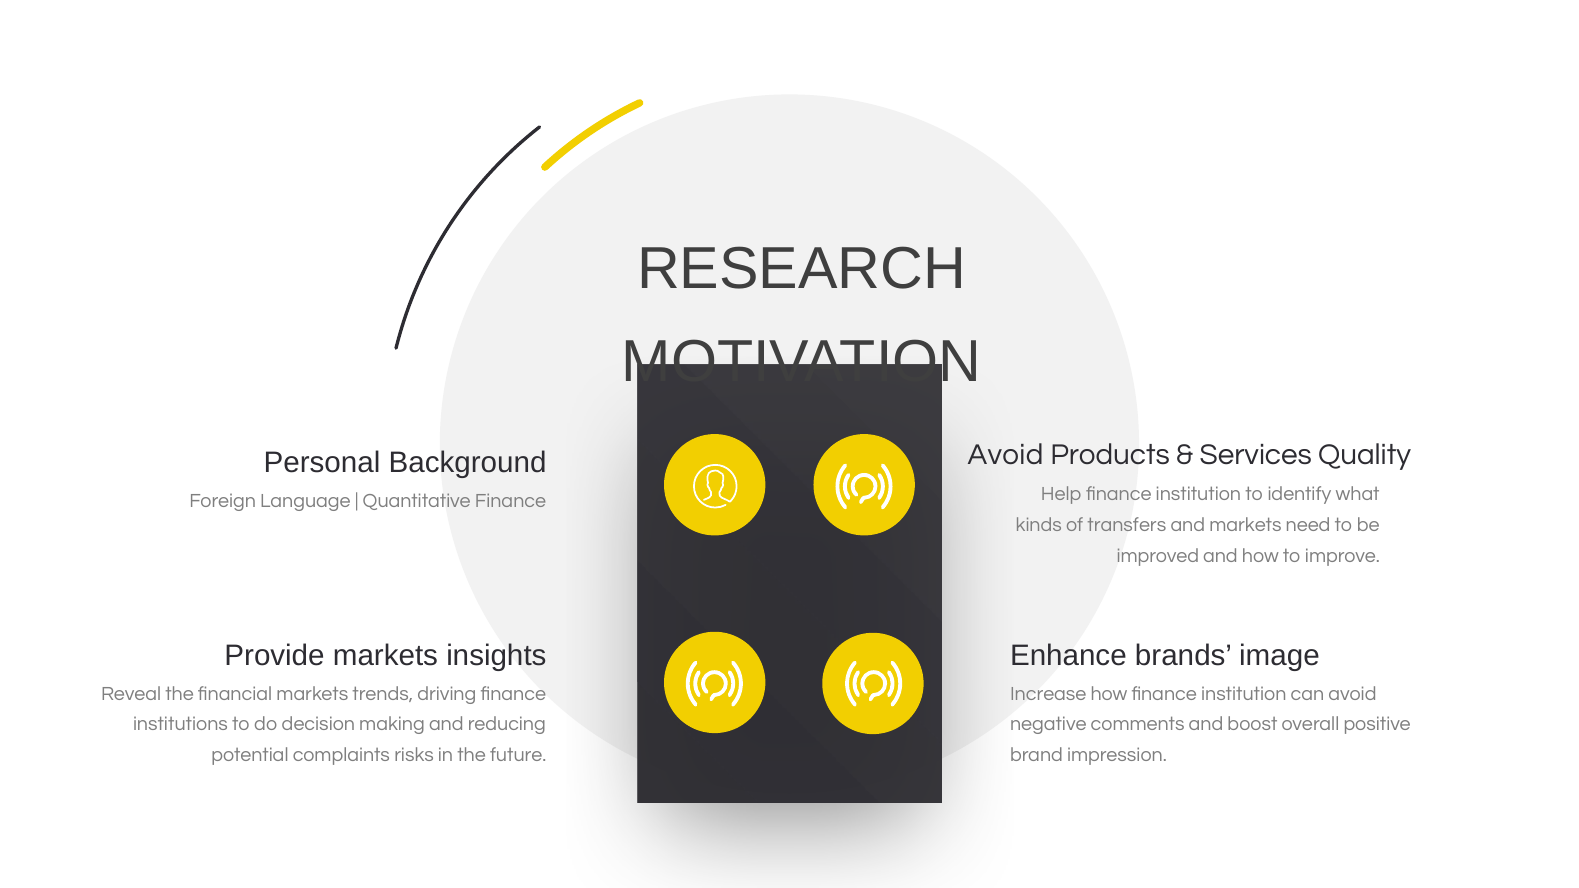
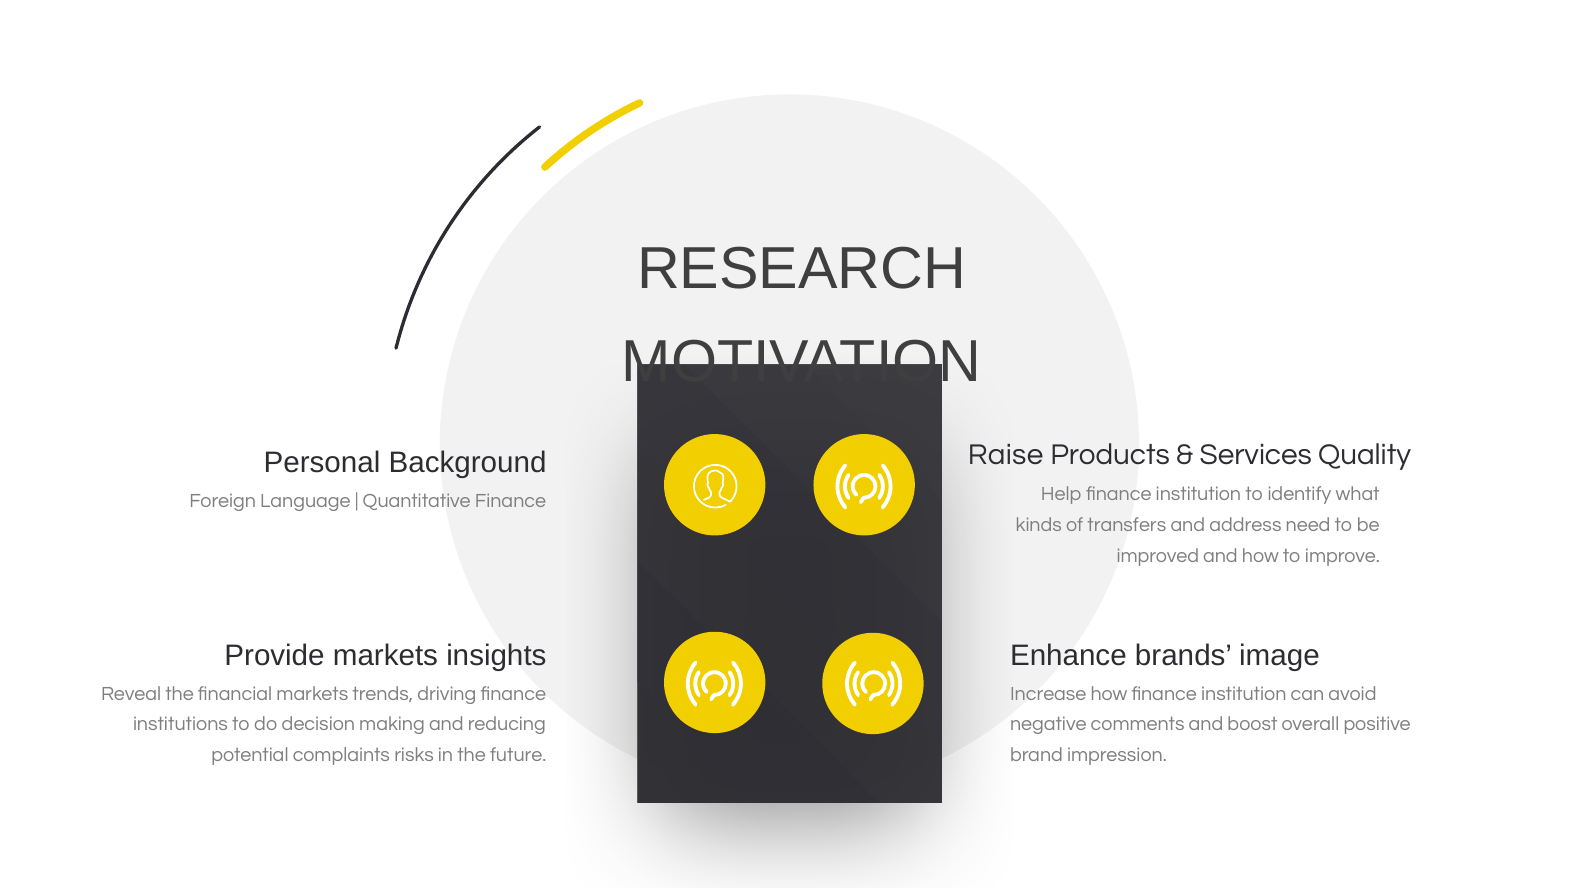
Avoid: Avoid -> Raise (1006, 454)
and markets: markets -> address (1245, 525)
